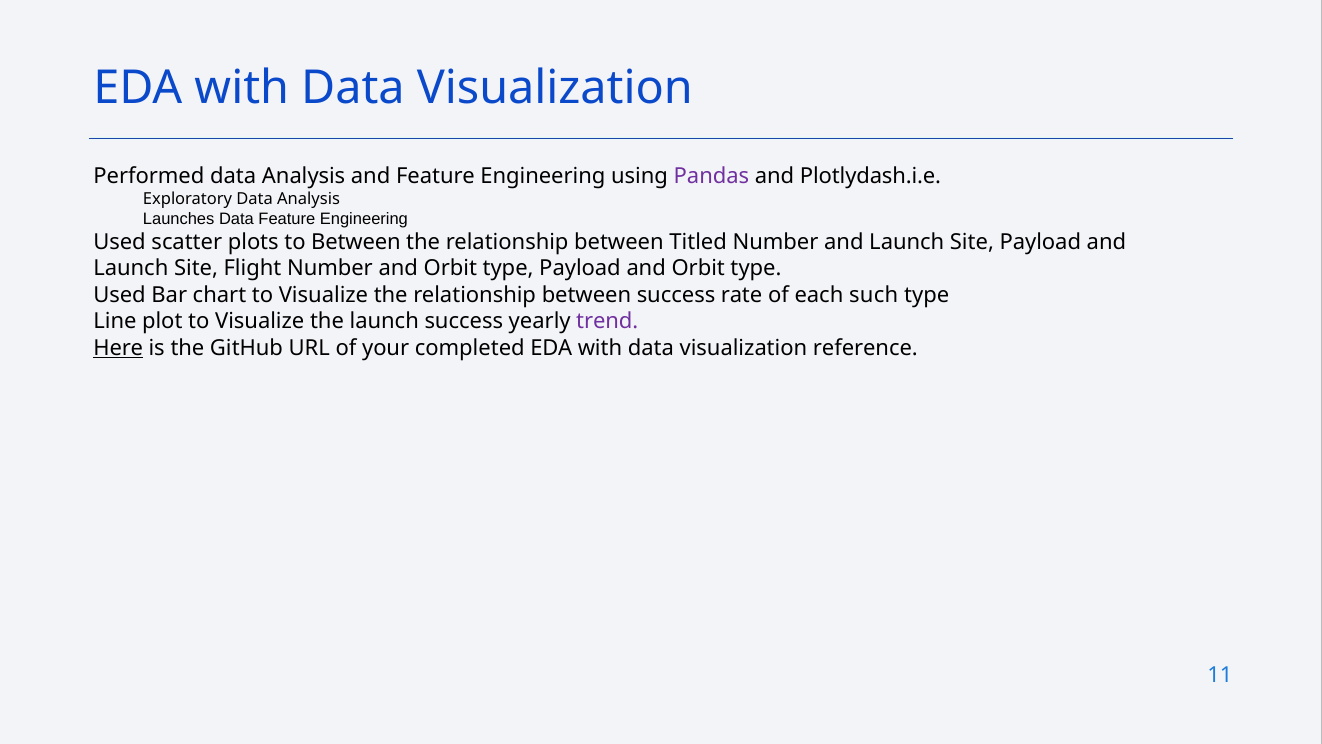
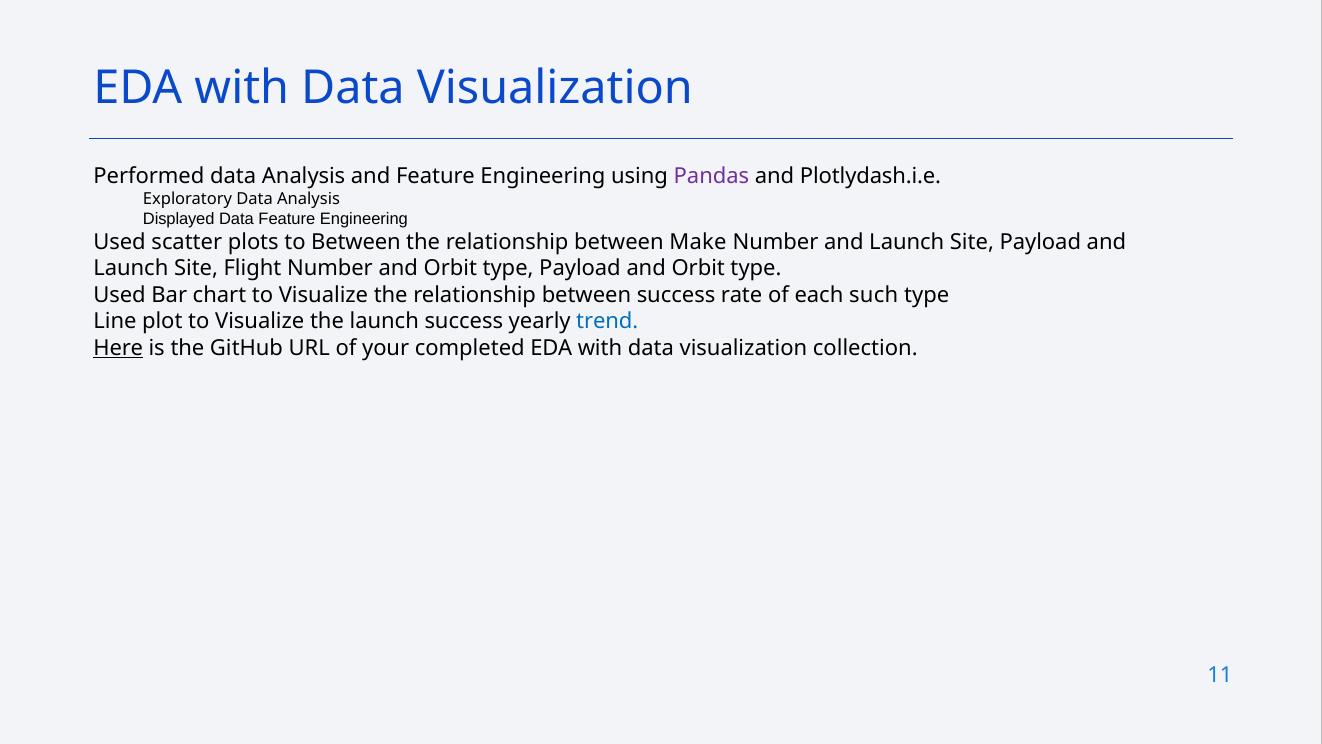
Launches: Launches -> Displayed (179, 218)
Titled: Titled -> Make (698, 242)
trend colour: purple -> blue (607, 321)
reference: reference -> collection (865, 348)
